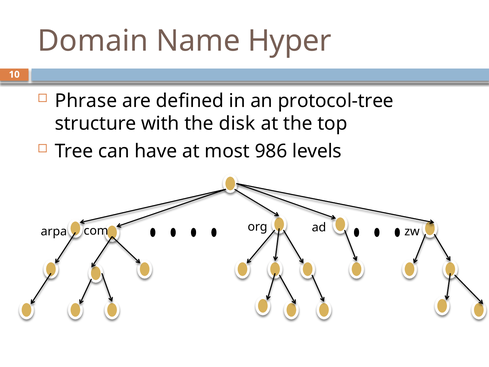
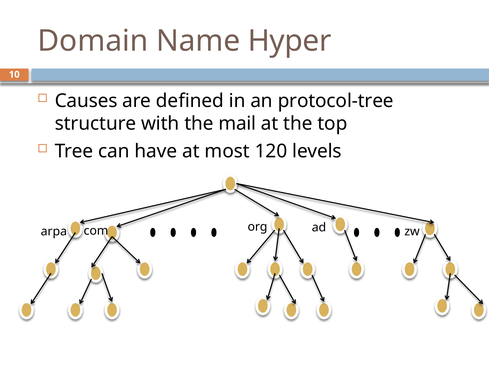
Phrase: Phrase -> Causes (86, 101)
disk: disk -> mail (237, 124)
986: 986 -> 120 (271, 151)
